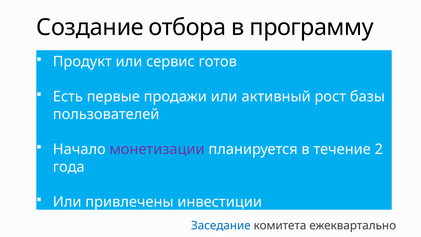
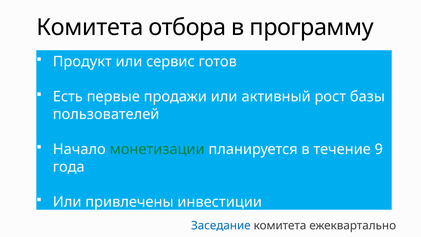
Создание: Создание -> Комитета (90, 27)
монетизации colour: purple -> green (157, 149)
2: 2 -> 9 (379, 149)
